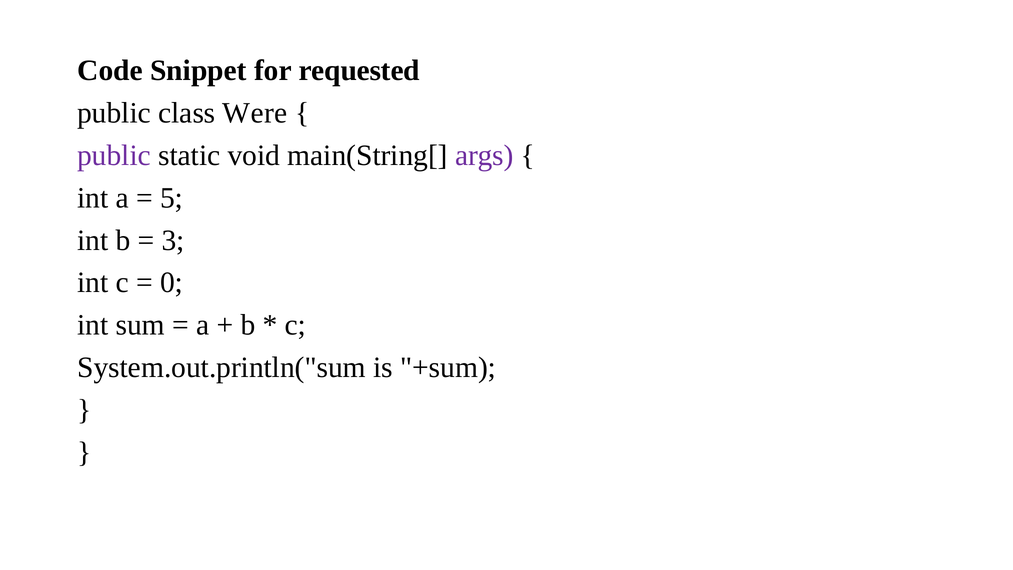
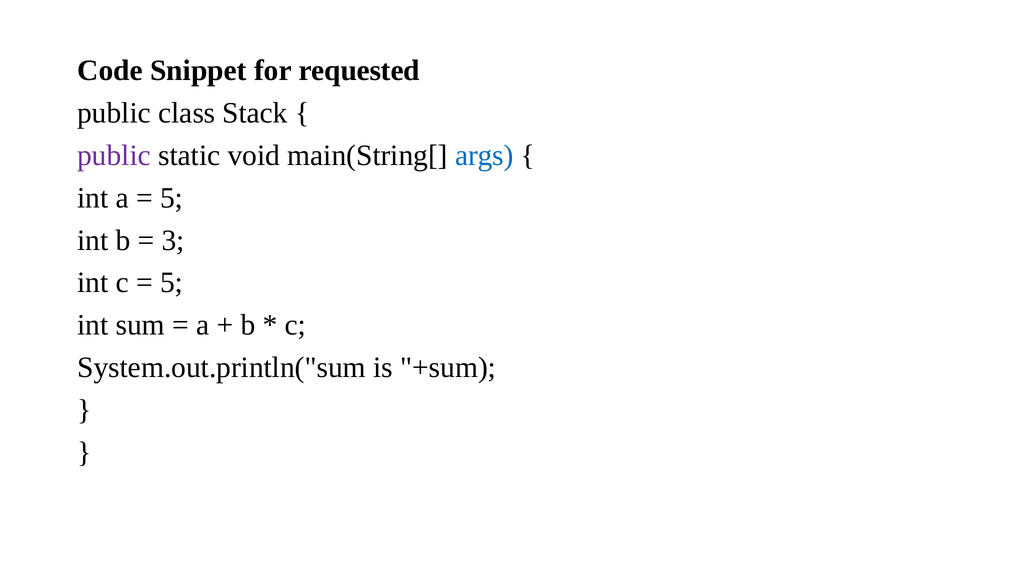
Were: Were -> Stack (255, 113)
args colour: purple -> blue (484, 155)
0: 0 -> 5 (172, 283)
